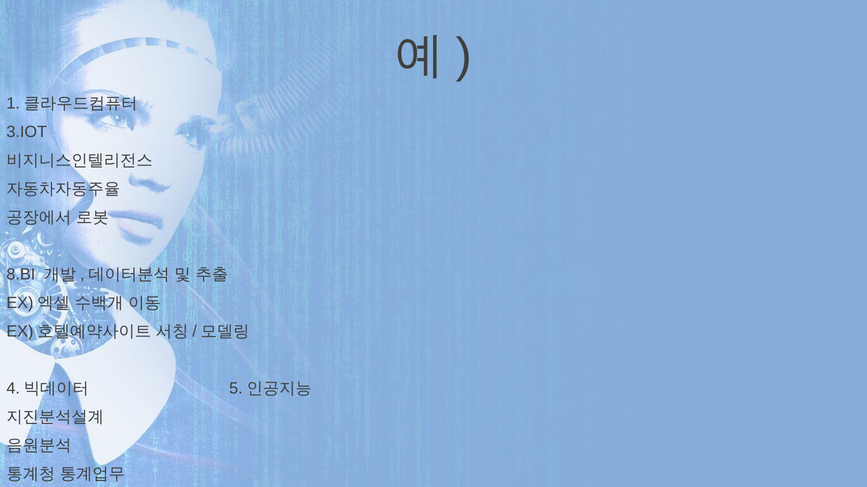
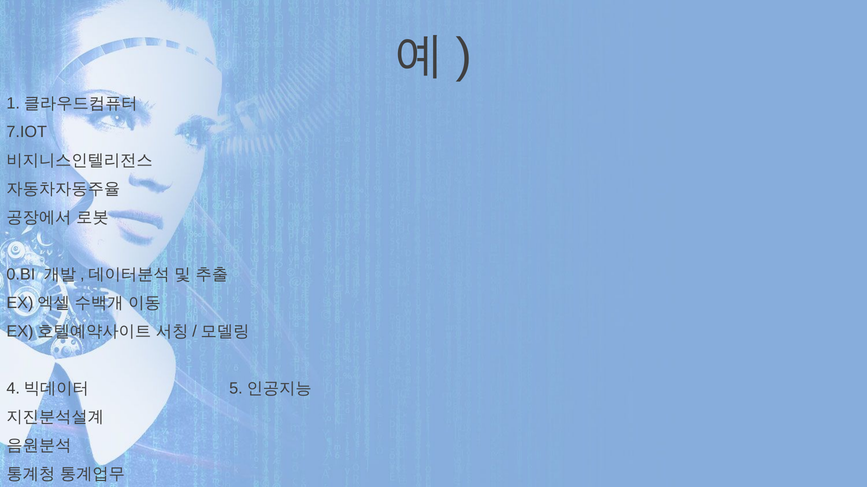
3.IOT: 3.IOT -> 7.IOT (27, 132)
8.BI: 8.BI -> 0.BI (21, 275)
